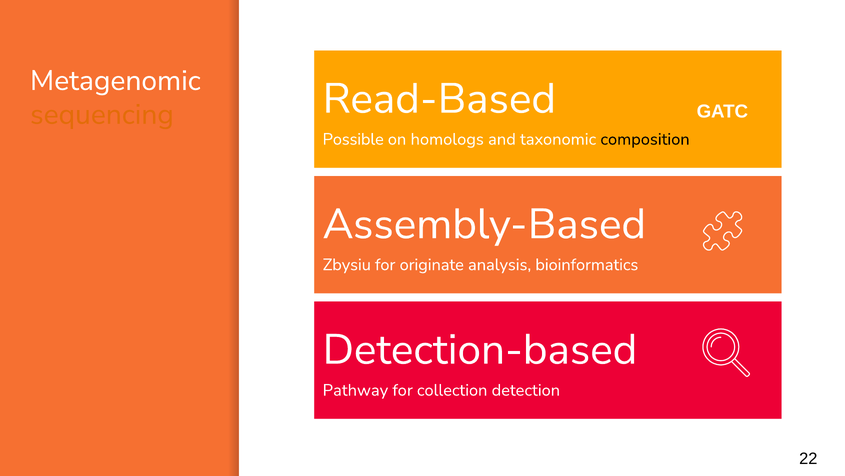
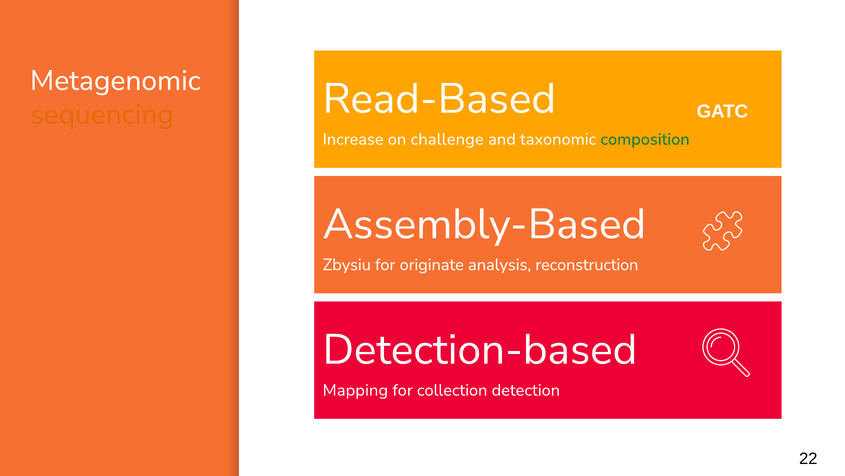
Possible: Possible -> Increase (353, 139)
homologs: homologs -> challenge (447, 139)
composition colour: black -> green (645, 139)
bioinformatics: bioinformatics -> reconstruction (587, 264)
Pathway: Pathway -> Mapping (355, 390)
